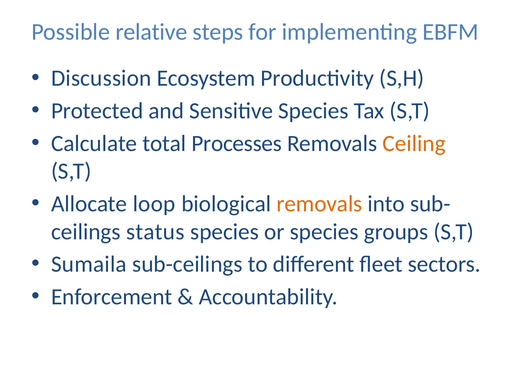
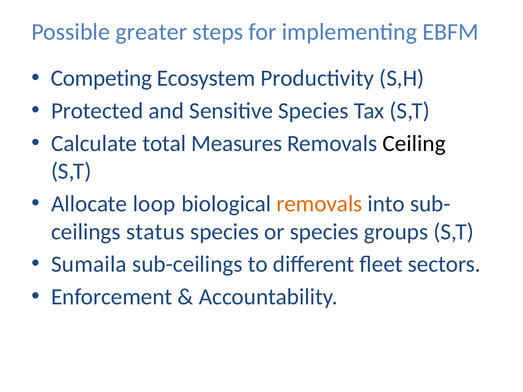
relative: relative -> greater (151, 32)
Discussion: Discussion -> Competing (101, 78)
Processes: Processes -> Measures (237, 143)
Ceiling colour: orange -> black (414, 143)
